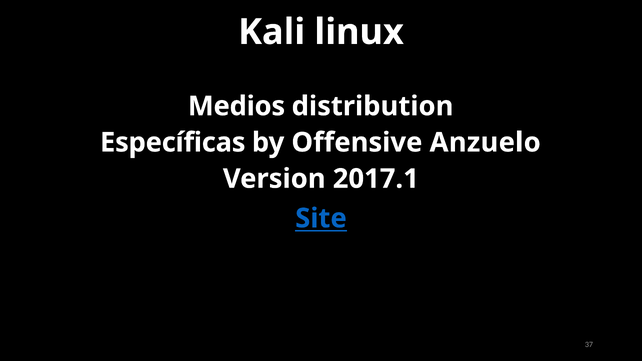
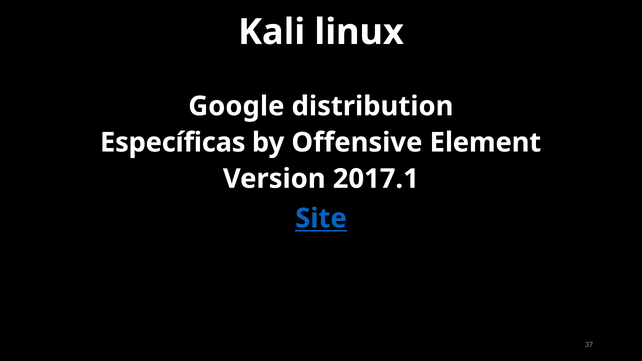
Medios: Medios -> Google (236, 106)
Anzuelo: Anzuelo -> Element (485, 143)
